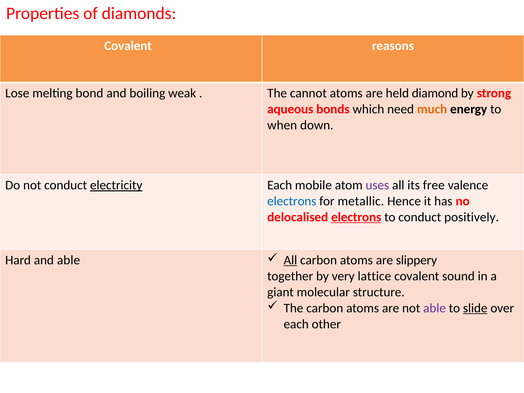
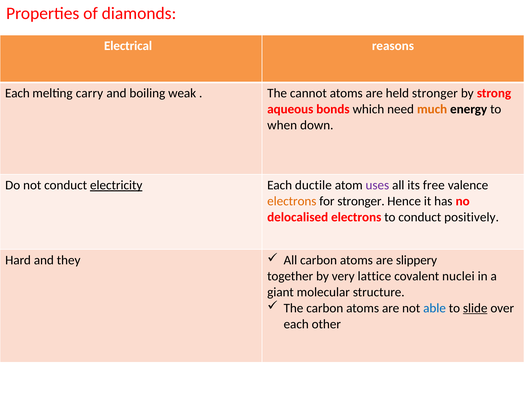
Covalent: Covalent -> Electrical (128, 46)
Lose: Lose -> Each (17, 93)
bond: bond -> carry (89, 93)
held diamond: diamond -> stronger (435, 93)
mobile: mobile -> ductile (313, 185)
electrons colour: blue -> orange (292, 201)
for metallic: metallic -> stronger (361, 201)
electrons underline: present -> none (356, 217)
and able: able -> they (69, 260)
All underline: present -> none (290, 260)
sound: sound -> nuclei (458, 276)
able colour: purple -> blue (435, 308)
